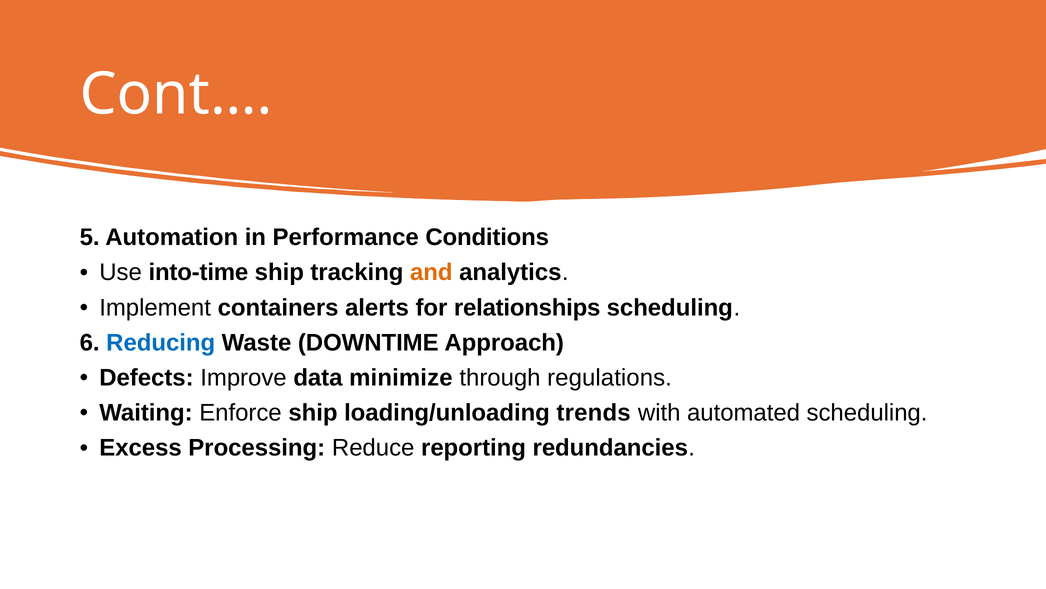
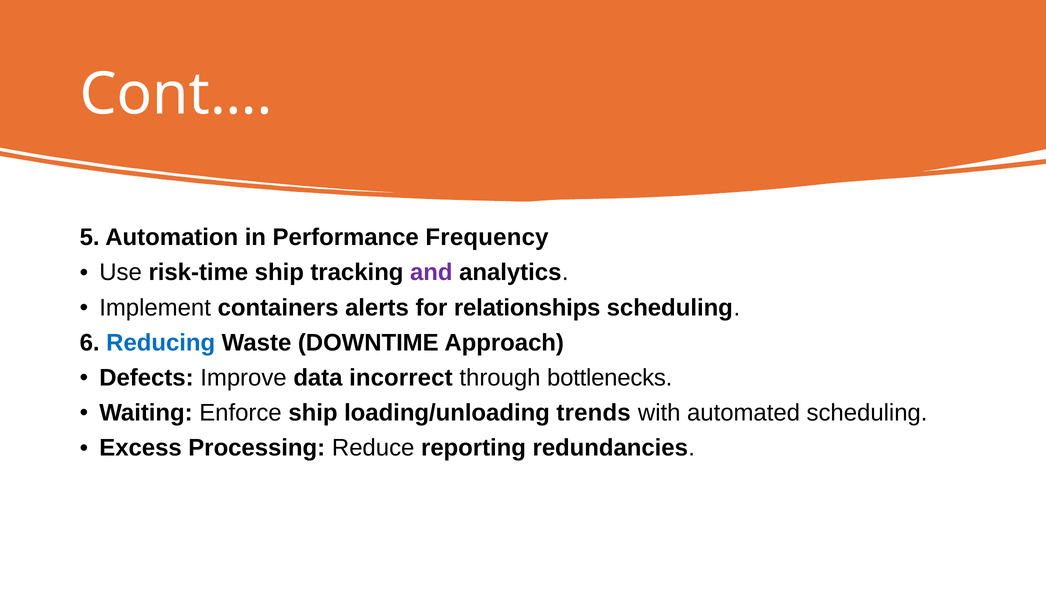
Conditions: Conditions -> Frequency (487, 237)
into-time: into-time -> risk-time (198, 272)
and colour: orange -> purple (431, 272)
minimize: minimize -> incorrect (401, 377)
regulations: regulations -> bottlenecks (610, 377)
